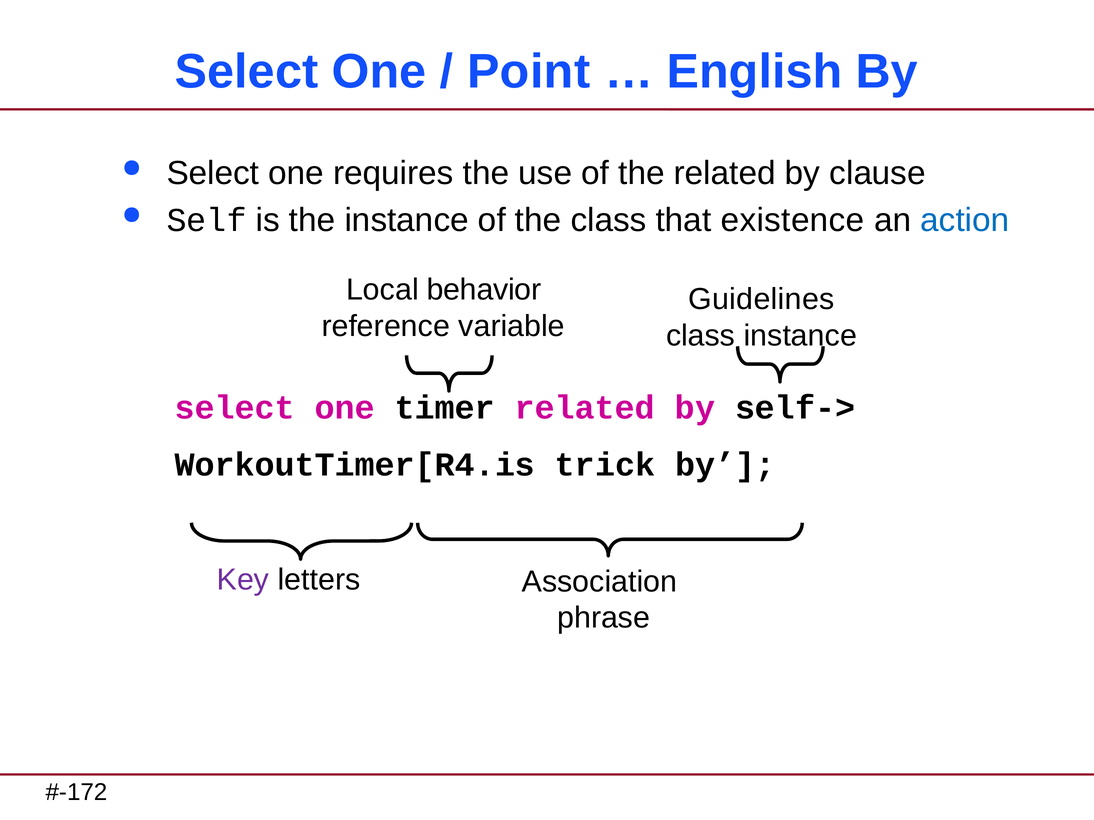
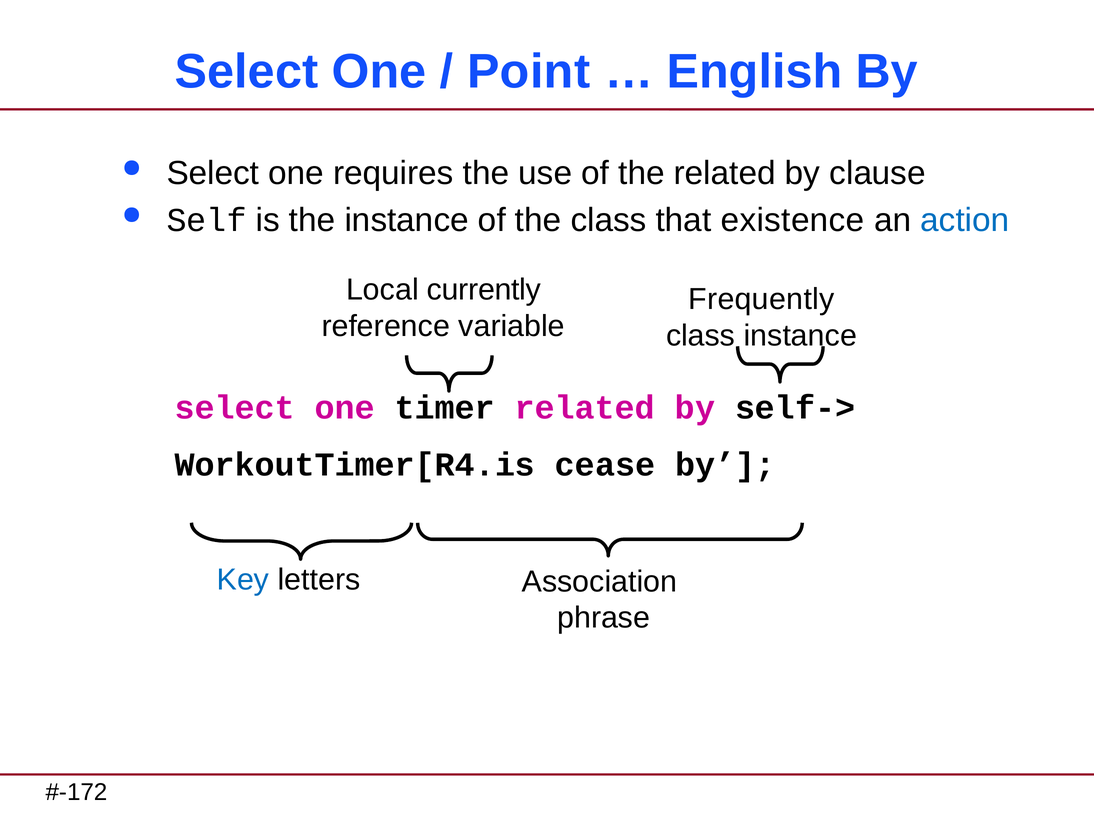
behavior: behavior -> currently (484, 290)
Guidelines: Guidelines -> Frequently (761, 299)
trick: trick -> cease (605, 465)
Key colour: purple -> blue (243, 580)
